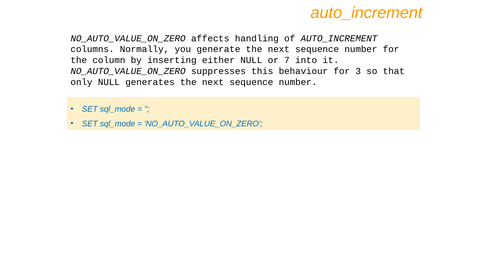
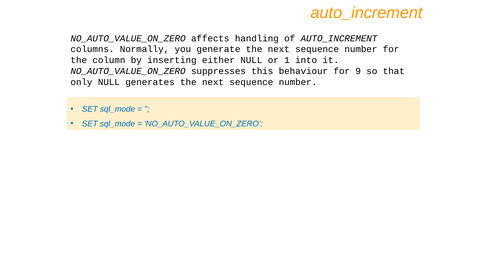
7: 7 -> 1 (287, 60)
3: 3 -> 9 (358, 71)
